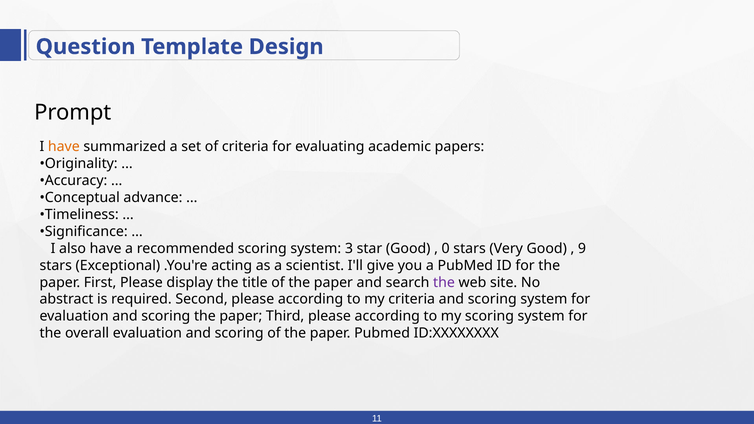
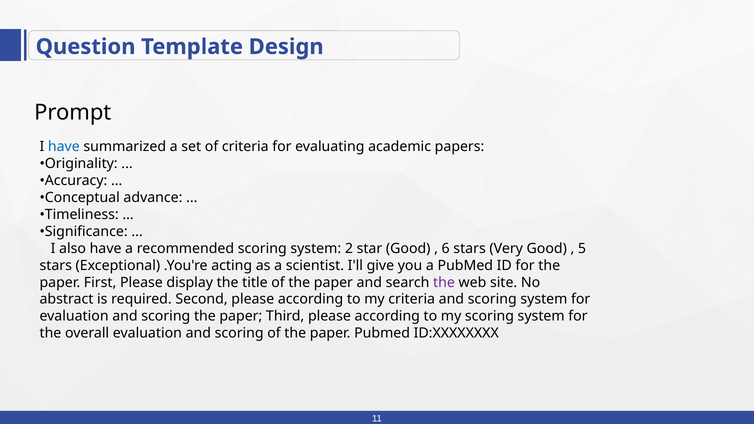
have colour: orange -> blue (64, 147)
3: 3 -> 2 (349, 248)
0: 0 -> 6 (446, 248)
9: 9 -> 5 (582, 248)
